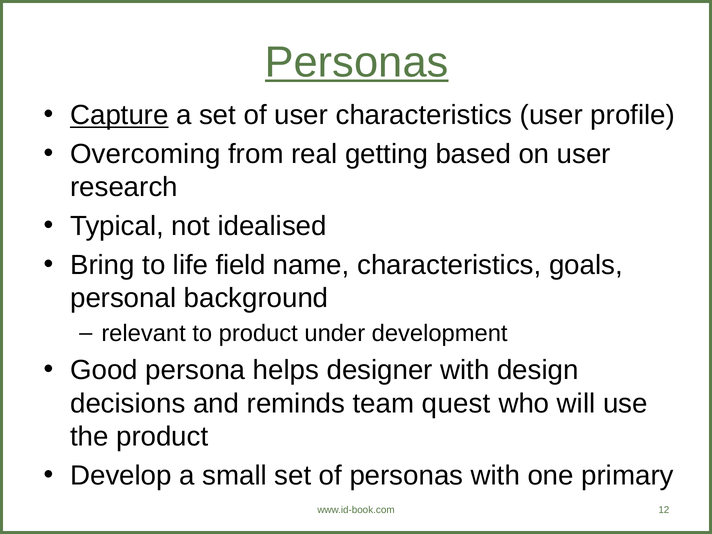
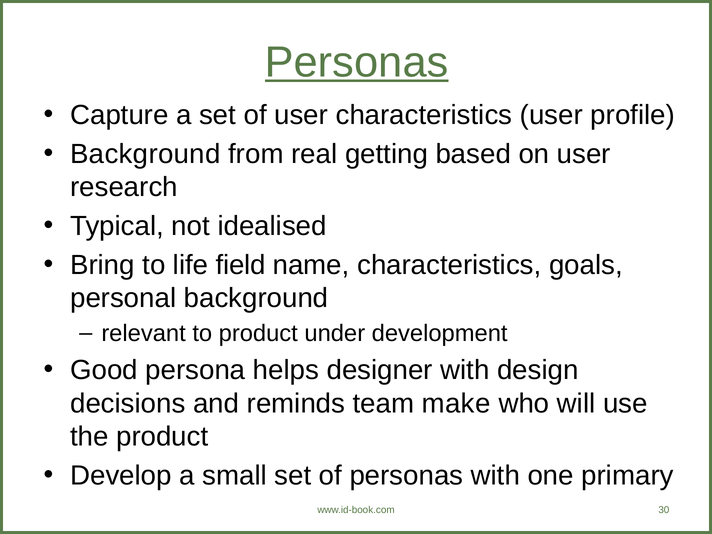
Capture underline: present -> none (119, 115)
Overcoming: Overcoming -> Background (145, 154)
quest: quest -> make (456, 403)
12: 12 -> 30 (664, 510)
